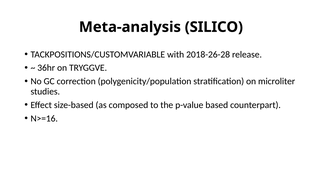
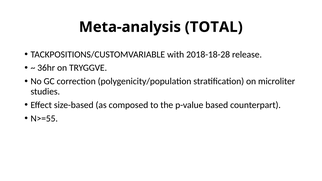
SILICO: SILICO -> TOTAL (214, 27)
2018-26-28: 2018-26-28 -> 2018-18-28 (208, 54)
N>=16: N>=16 -> N>=55 (44, 119)
